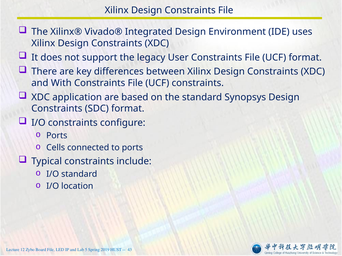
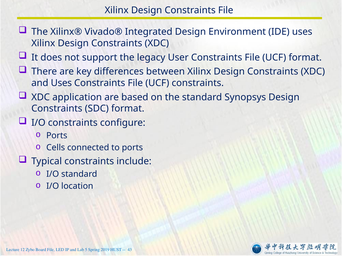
and With: With -> Uses (61, 83)
